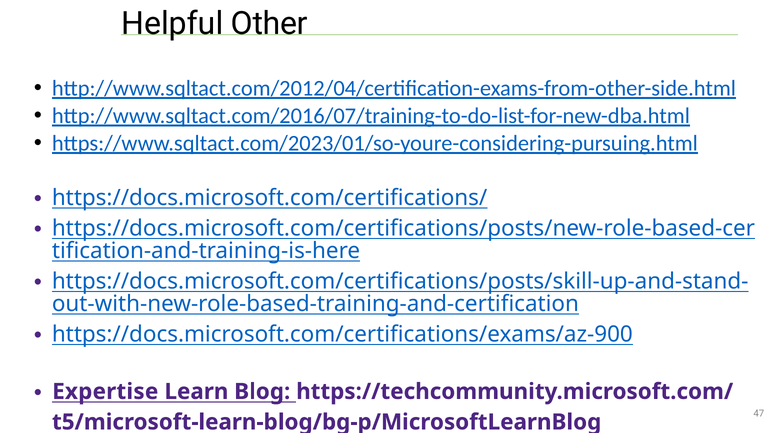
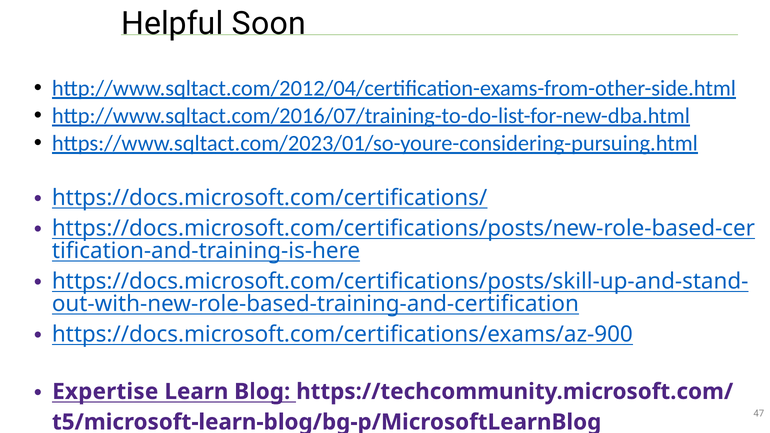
Other: Other -> Soon (269, 24)
